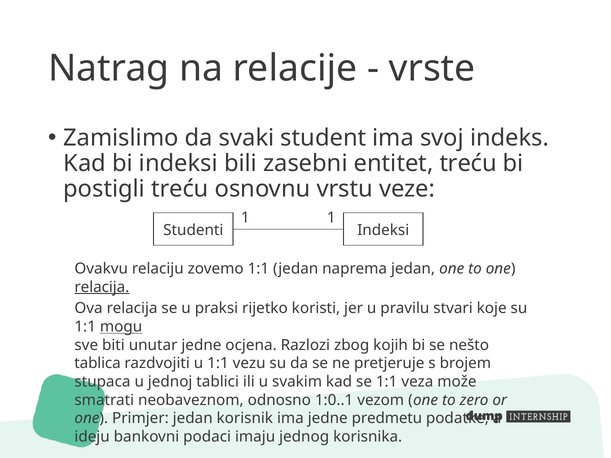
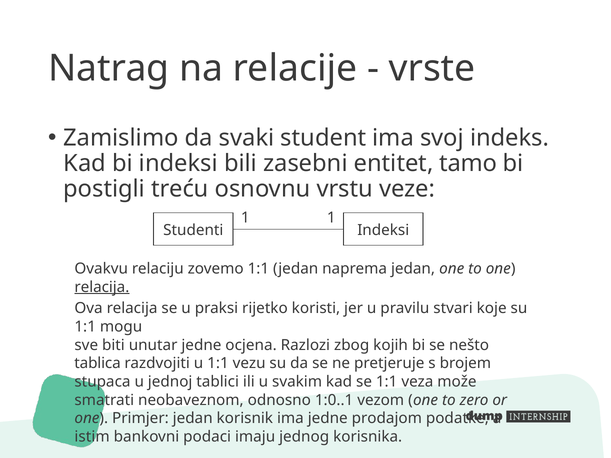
entitet treću: treću -> tamo (468, 163)
mogu underline: present -> none (121, 327)
predmetu: predmetu -> prodajom (387, 419)
ideju: ideju -> istim (92, 437)
